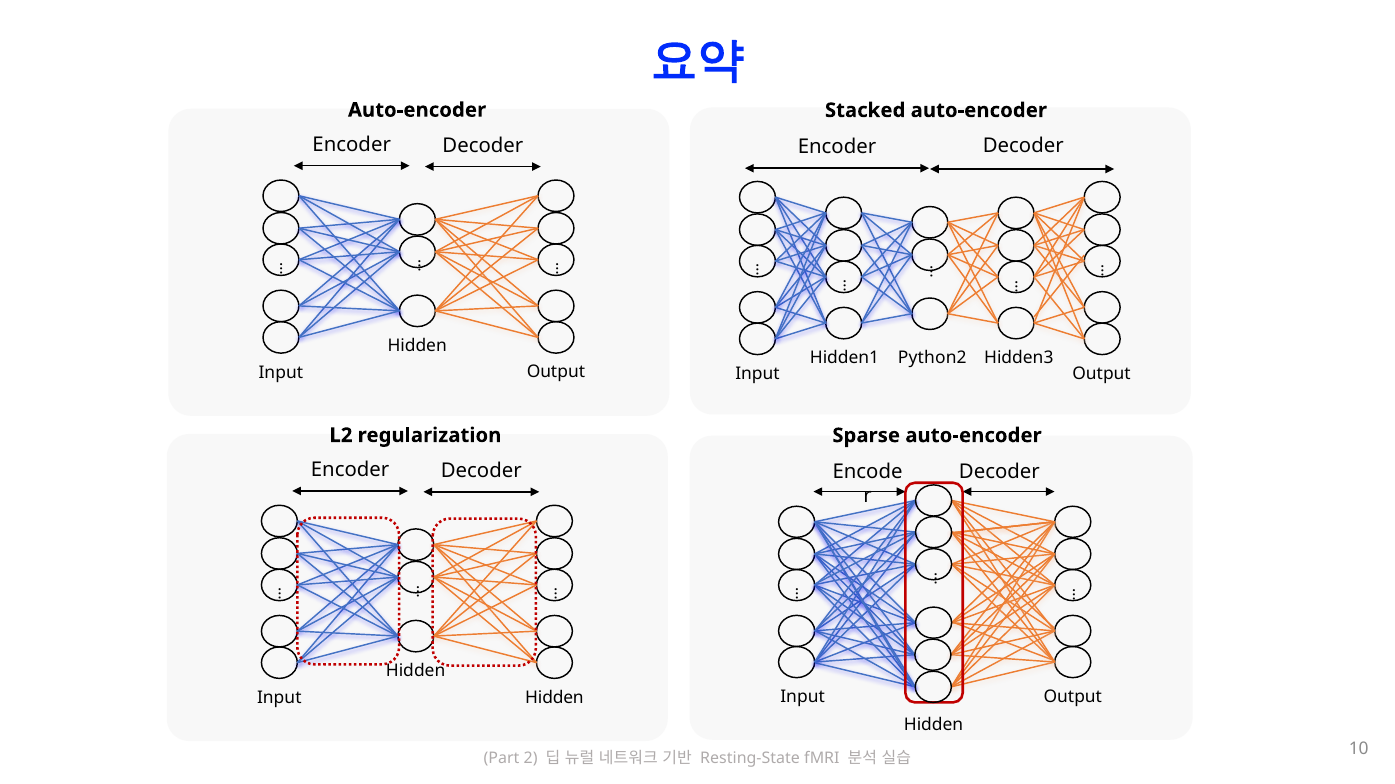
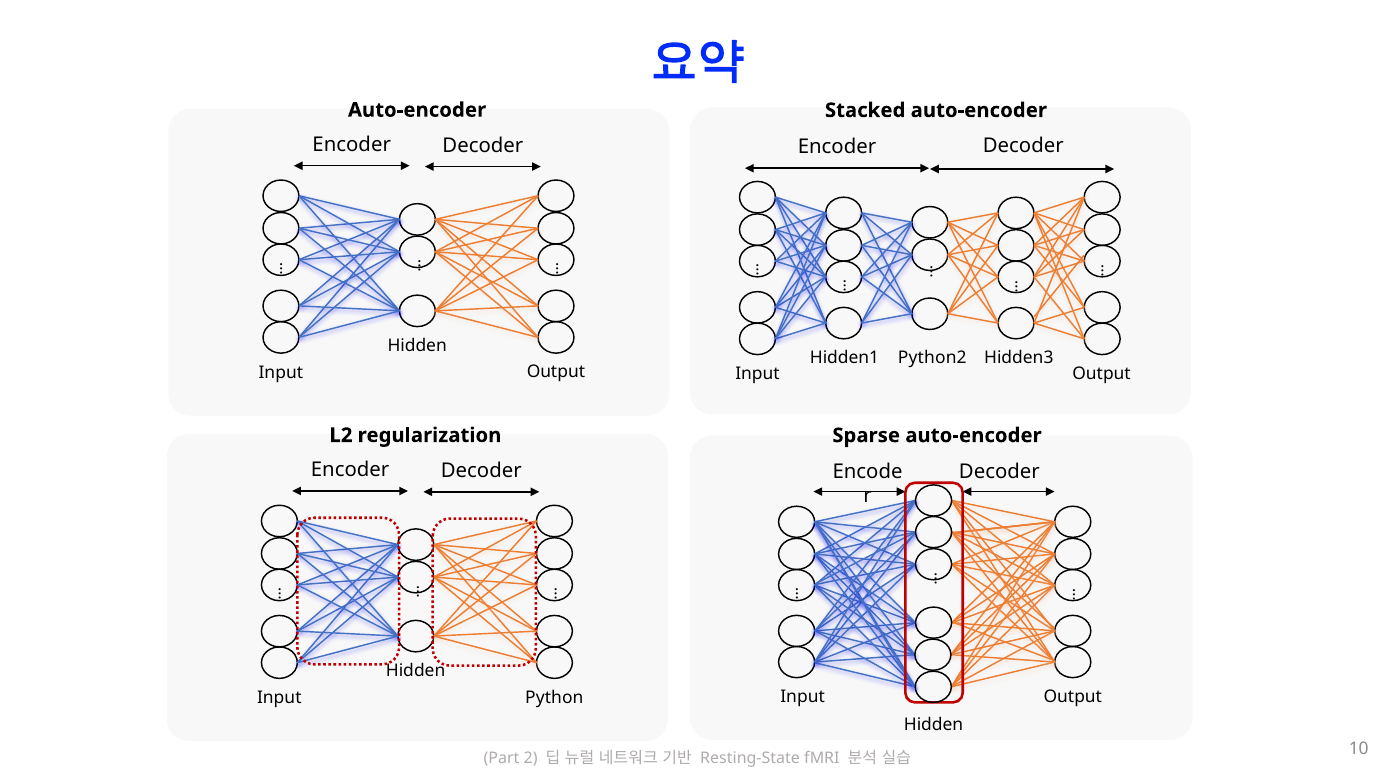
Input Hidden: Hidden -> Python (554, 698)
